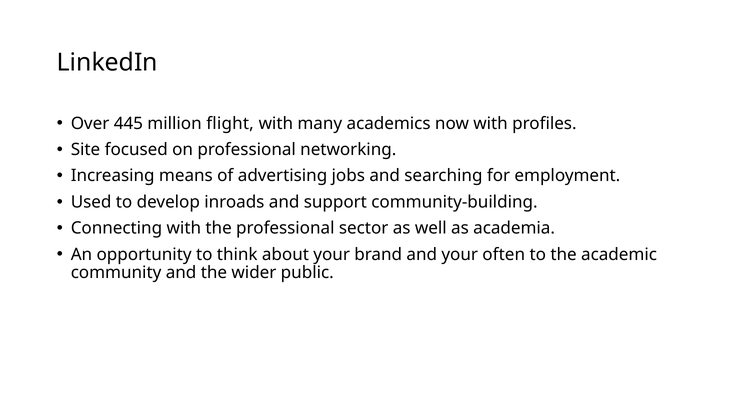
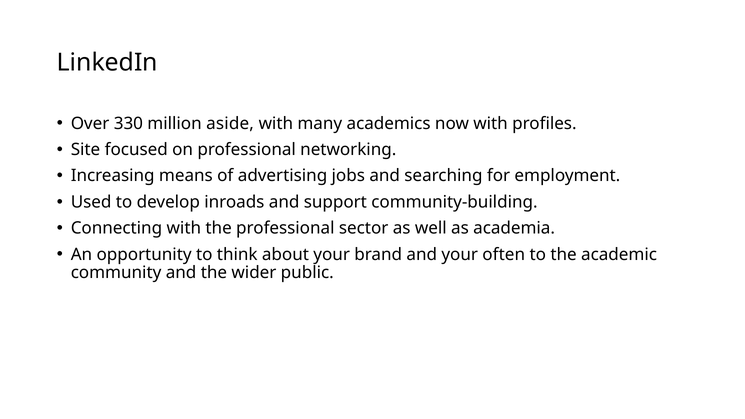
445: 445 -> 330 (128, 123)
flight: flight -> aside (230, 123)
